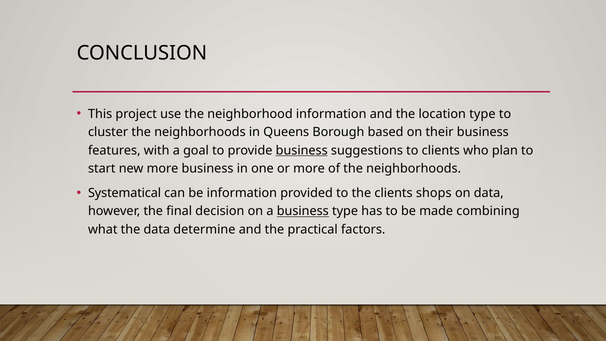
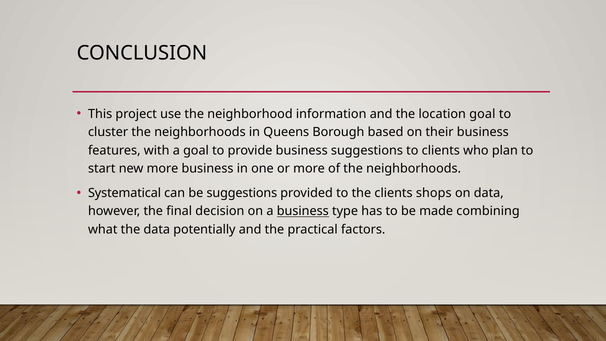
location type: type -> goal (482, 114)
business underline: present -> none (302, 150)
be information: information -> suggestions (242, 193)
determine: determine -> potentially (204, 229)
